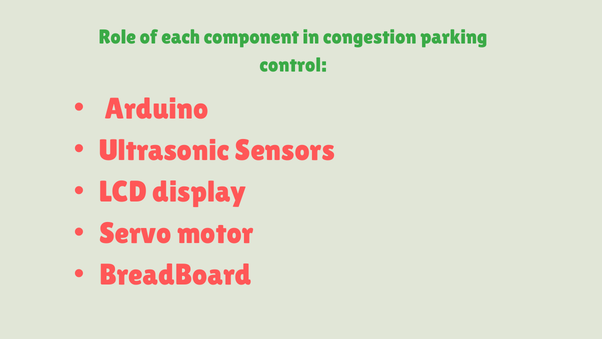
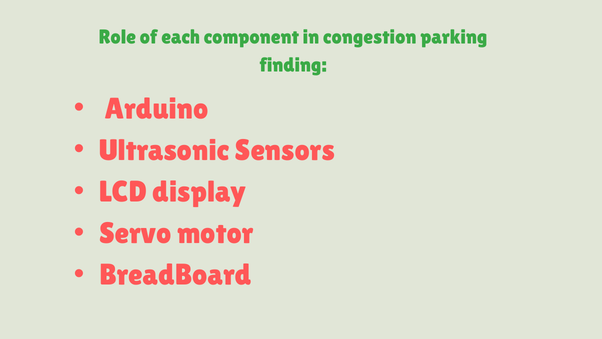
control: control -> finding (293, 65)
